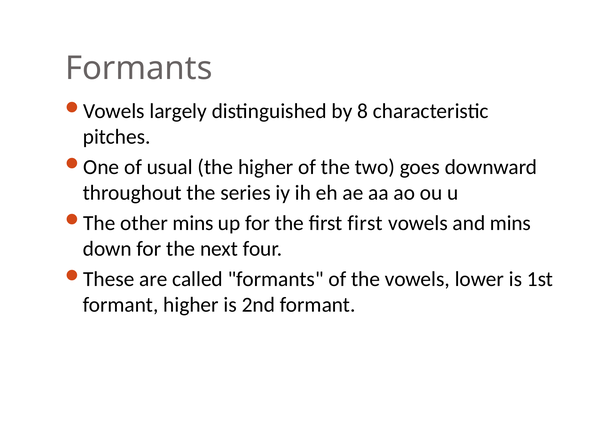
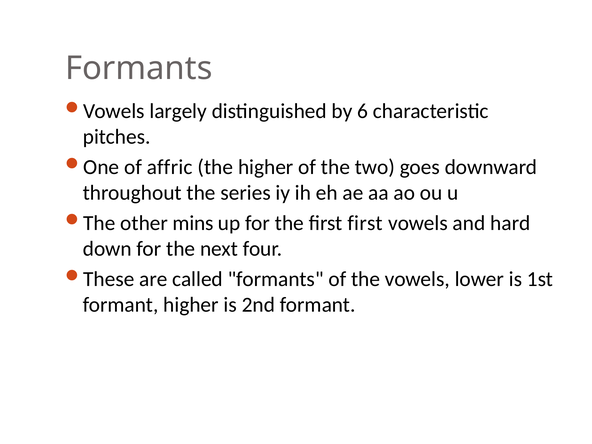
8: 8 -> 6 (363, 111)
usual: usual -> affric (170, 167)
and mins: mins -> hard (510, 223)
